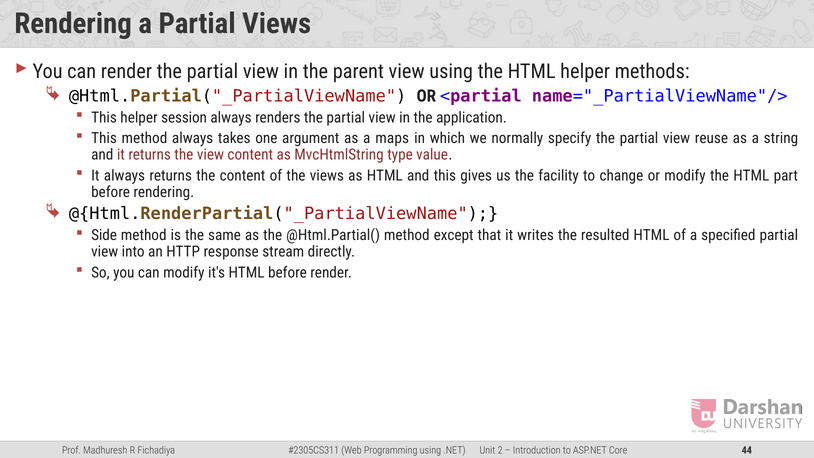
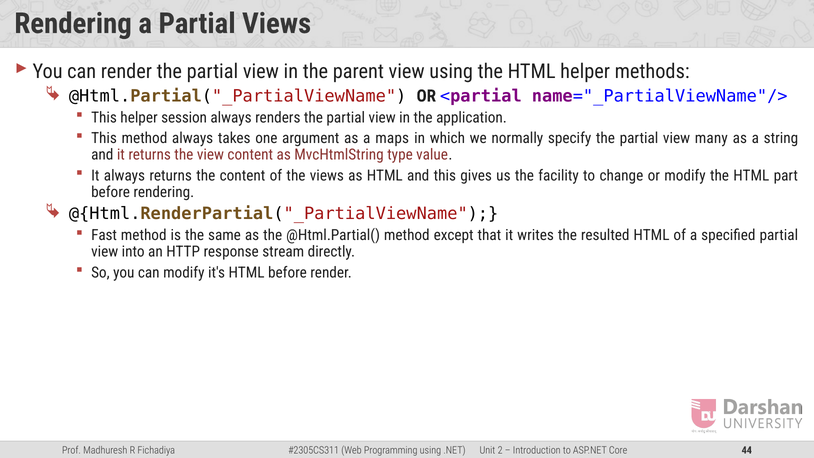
reuse: reuse -> many (711, 138)
Side: Side -> Fast (104, 235)
